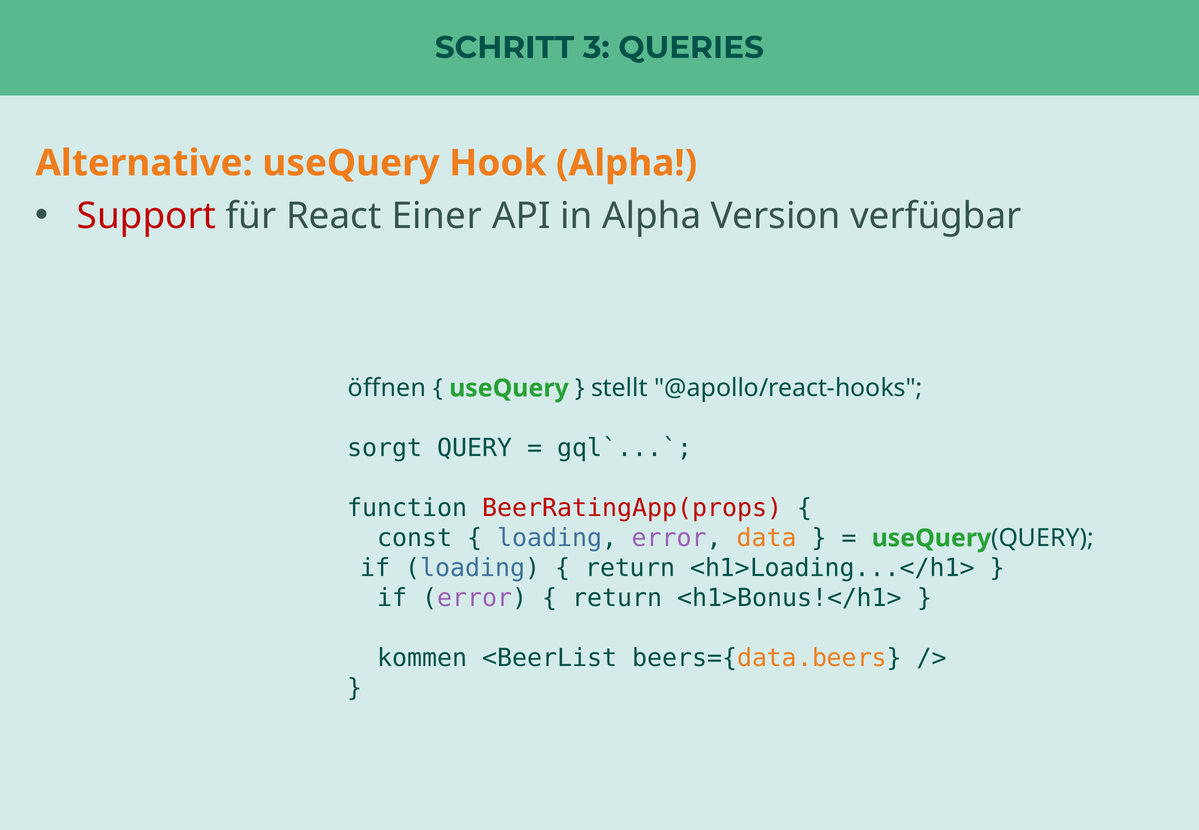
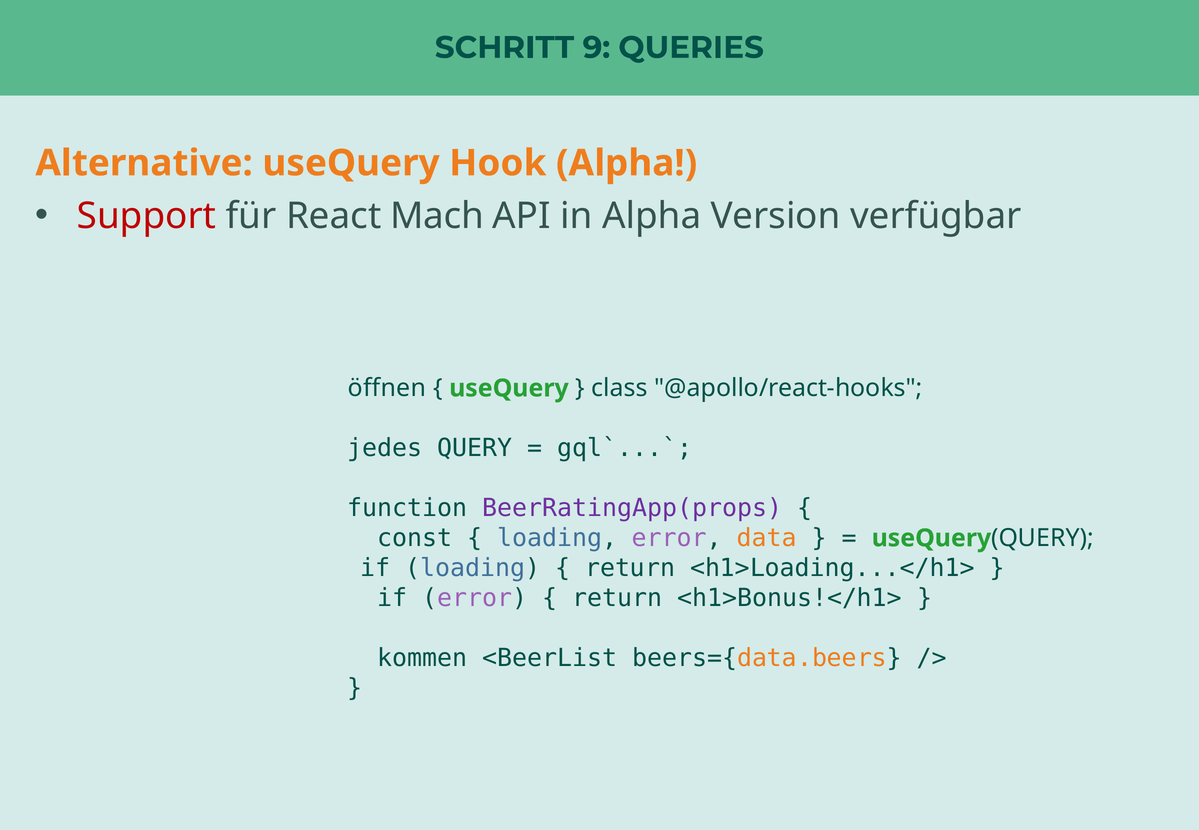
3: 3 -> 9 (596, 48)
Einer: Einer -> Mach (437, 216)
stellt: stellt -> class (619, 388)
sorgt: sorgt -> jedes (385, 448)
BeerRatingApp(props colour: red -> purple (632, 508)
